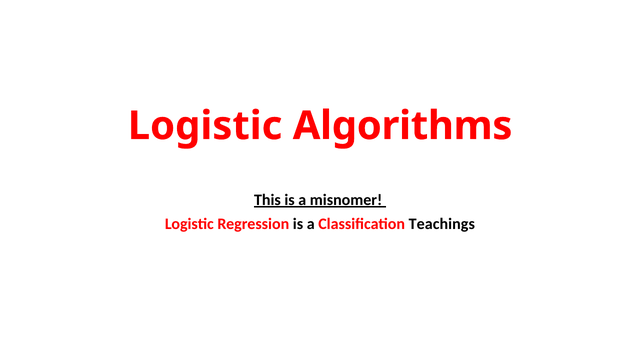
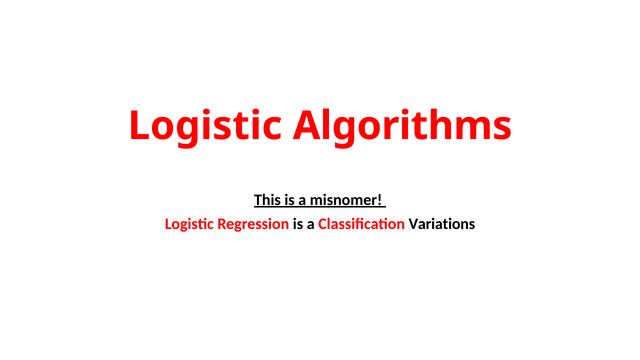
Teachings: Teachings -> Variations (442, 224)
